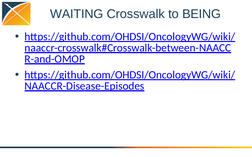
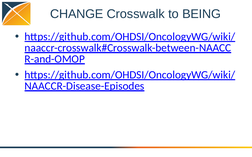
WAITING: WAITING -> CHANGE (77, 14)
